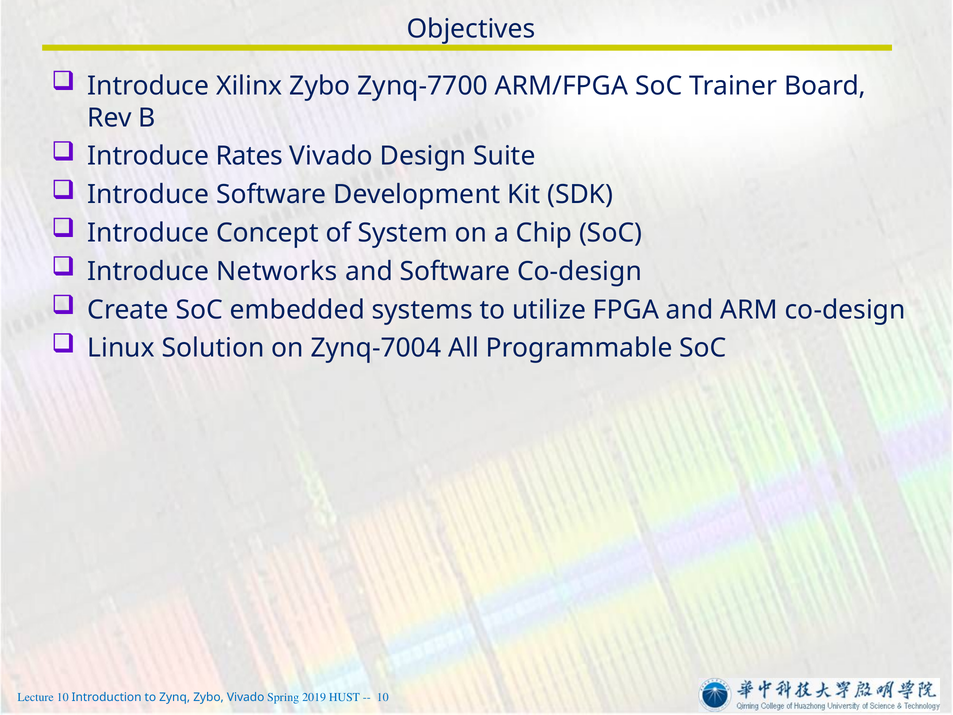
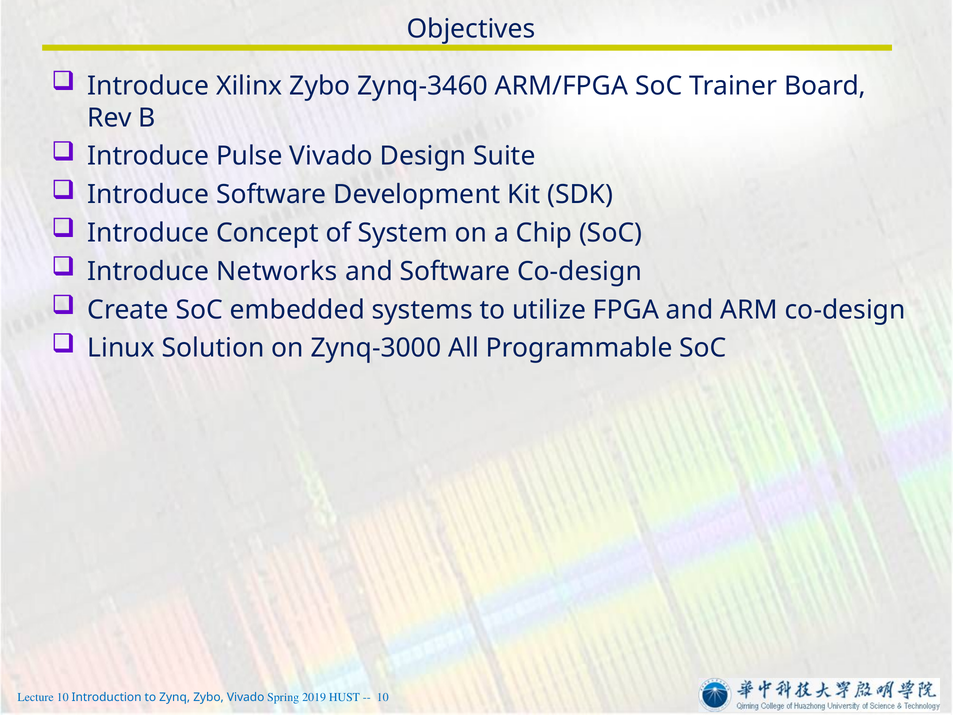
Zynq-7700: Zynq-7700 -> Zynq-3460 (423, 86)
Rates: Rates -> Pulse (249, 156)
Zynq-7004: Zynq-7004 -> Zynq-3000 (376, 348)
